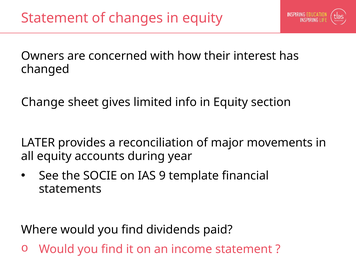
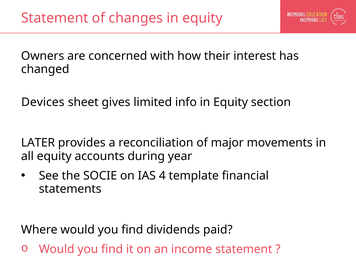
Change: Change -> Devices (43, 102)
9: 9 -> 4 (162, 176)
